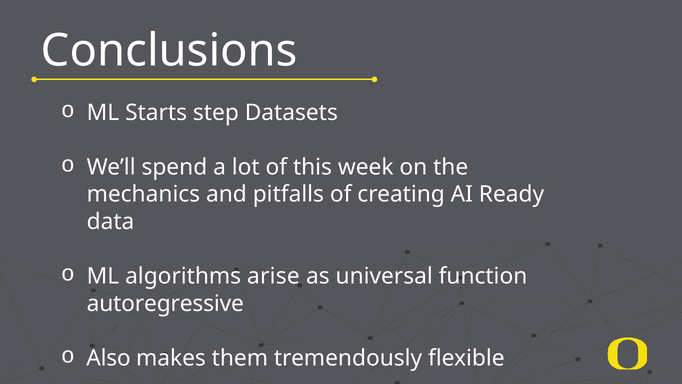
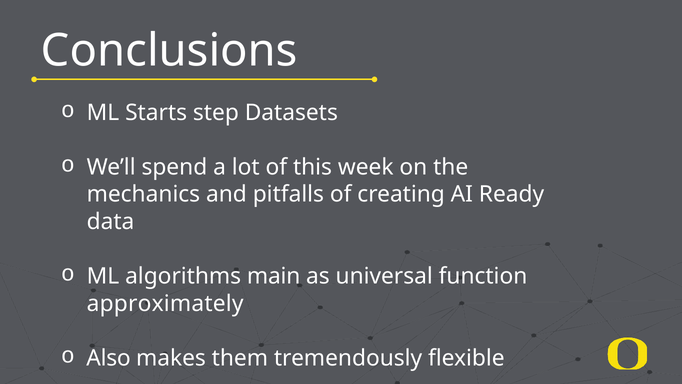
arise: arise -> main (274, 276)
autoregressive: autoregressive -> approximately (165, 303)
